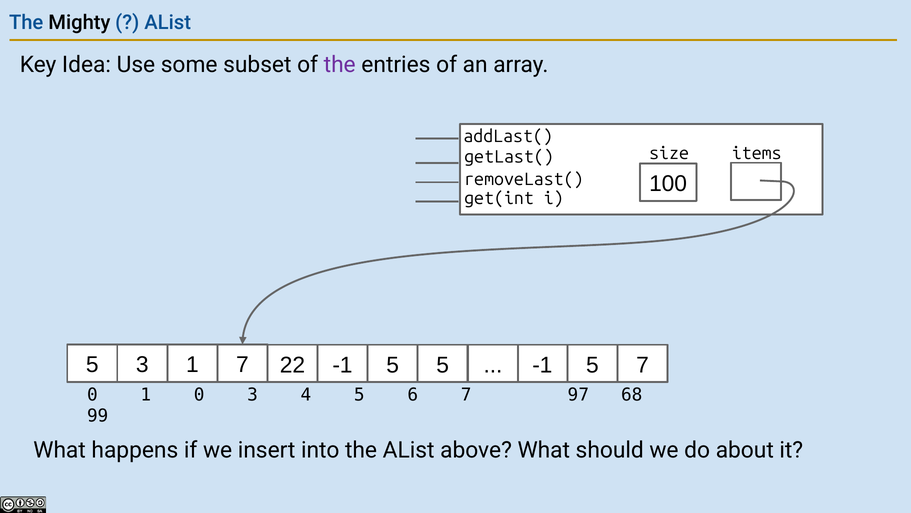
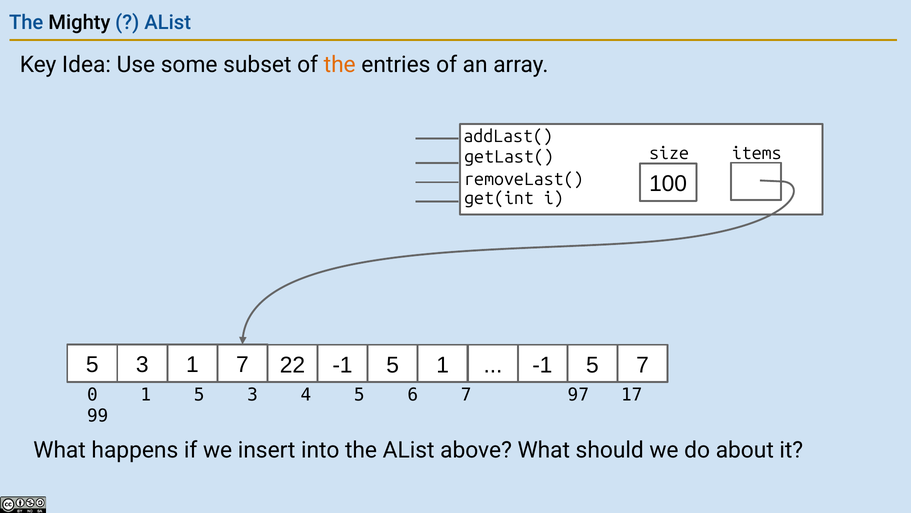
the colour: purple -> orange (340, 64)
5 5: 5 -> 1 (443, 365)
1 0: 0 -> 5 (199, 394)
68: 68 -> 17 (632, 394)
